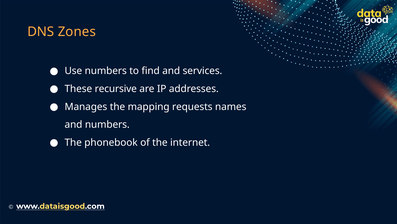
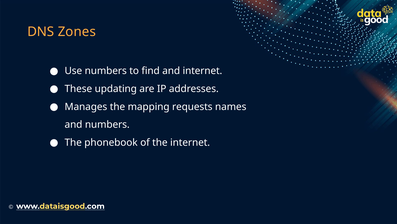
and services: services -> internet (202, 71)
recursive: recursive -> updating (116, 89)
